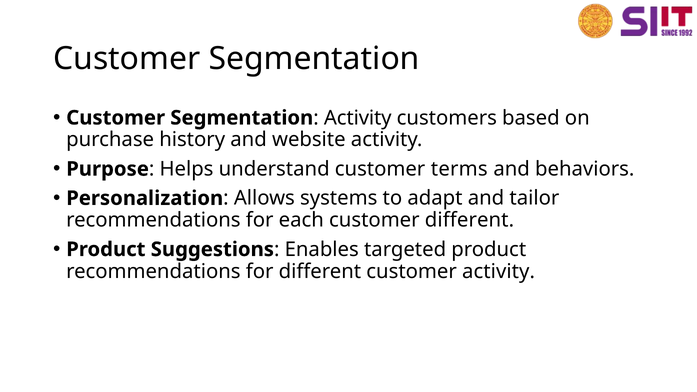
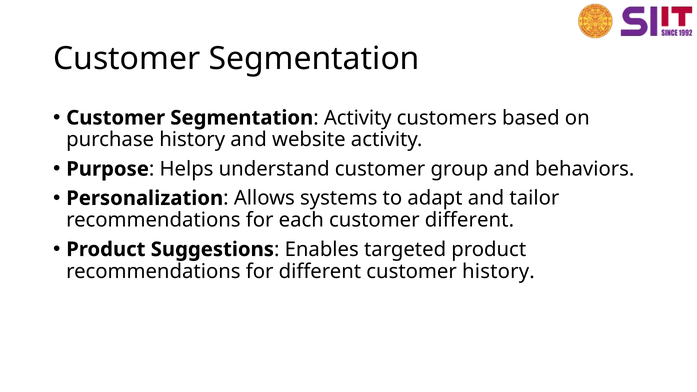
terms: terms -> group (459, 169)
customer activity: activity -> history (498, 271)
